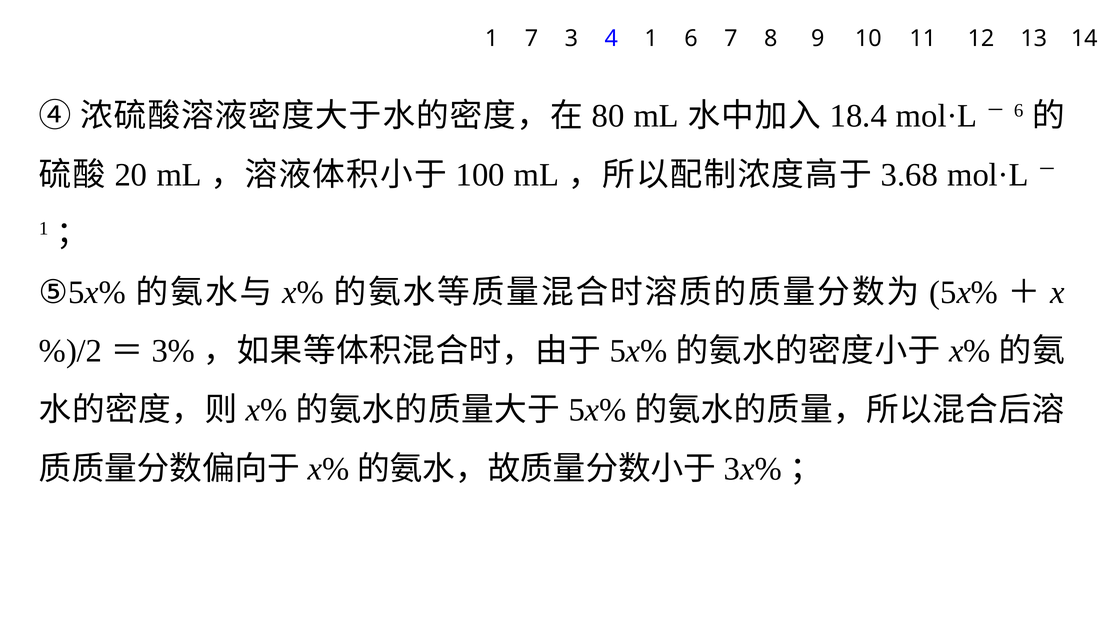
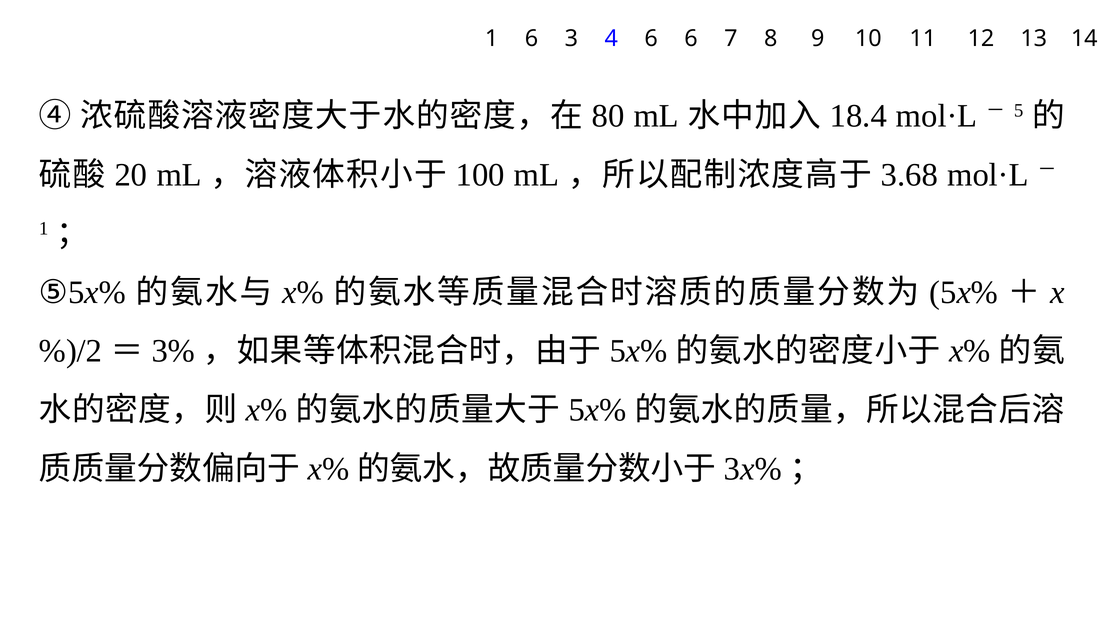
1 7: 7 -> 6 (531, 39)
4 1: 1 -> 6 (651, 39)
6: 6 -> 5 (1019, 111)
